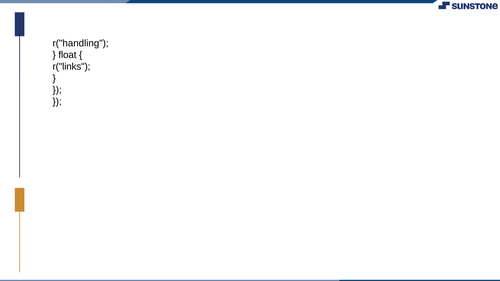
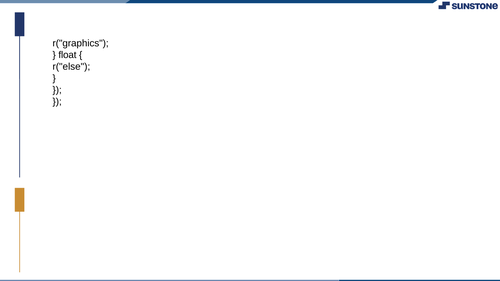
r("handling: r("handling -> r("graphics (81, 43)
r("links: r("links -> r("else (71, 67)
